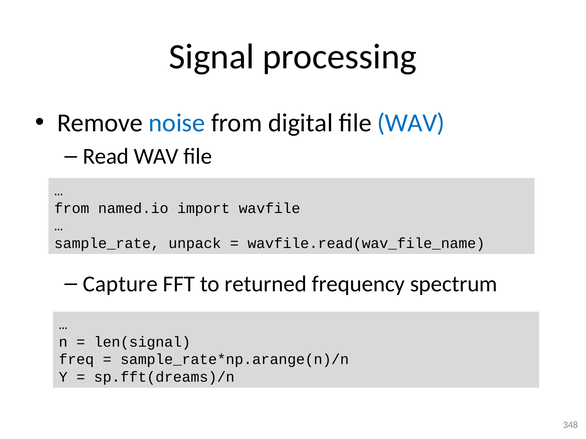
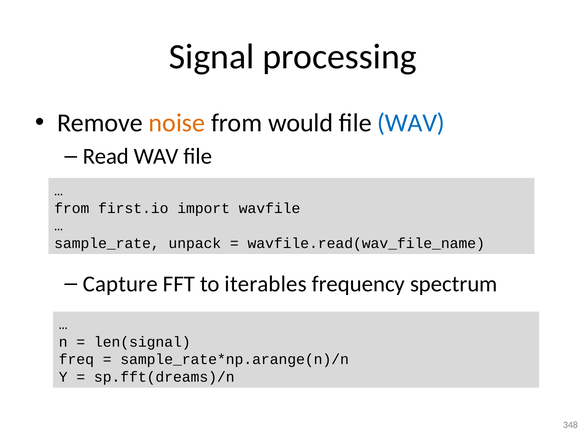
noise colour: blue -> orange (177, 123)
digital: digital -> would (301, 123)
named.io: named.io -> first.io (133, 208)
returned: returned -> iterables (266, 284)
